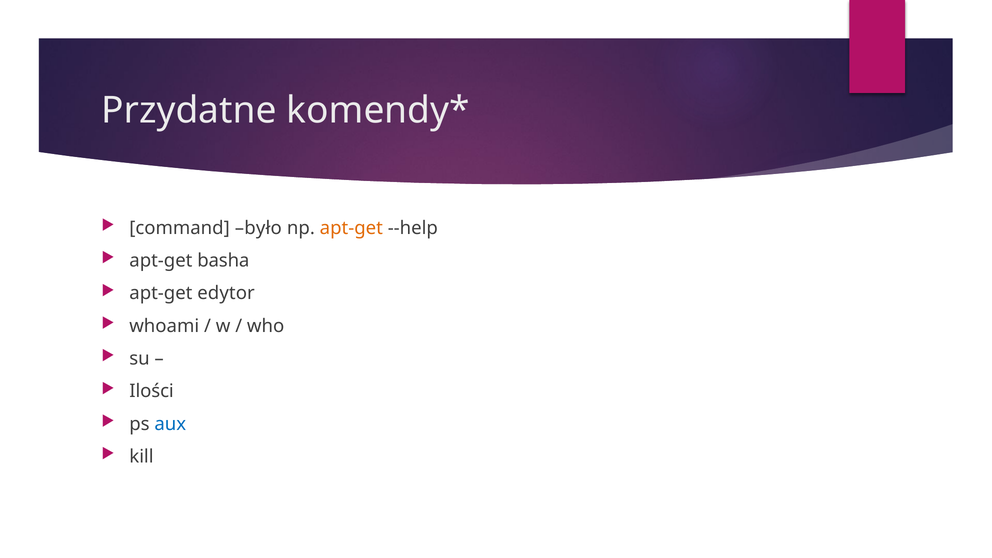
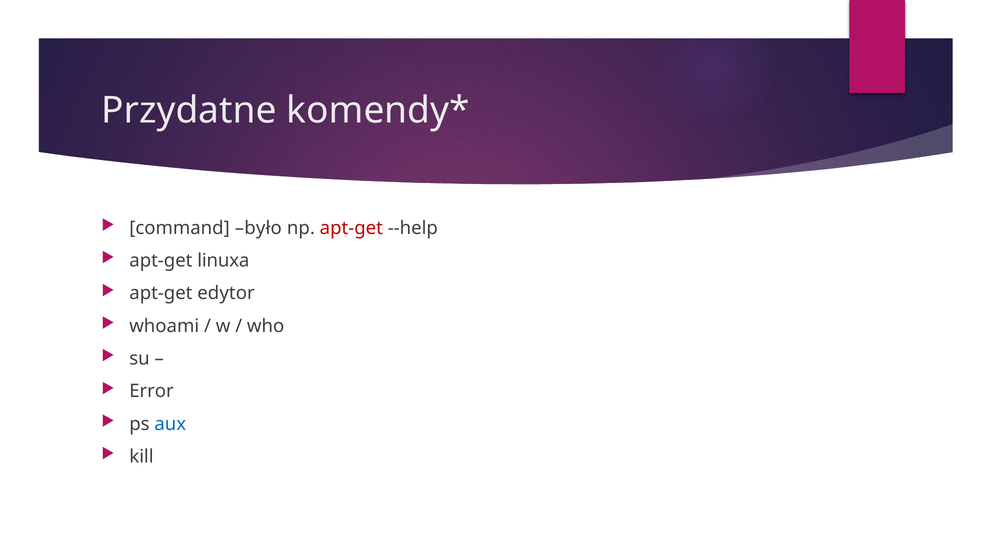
apt-get colour: orange -> red (351, 228)
basha: basha -> linuxa (223, 261)
Ilości: Ilości -> Error (152, 391)
